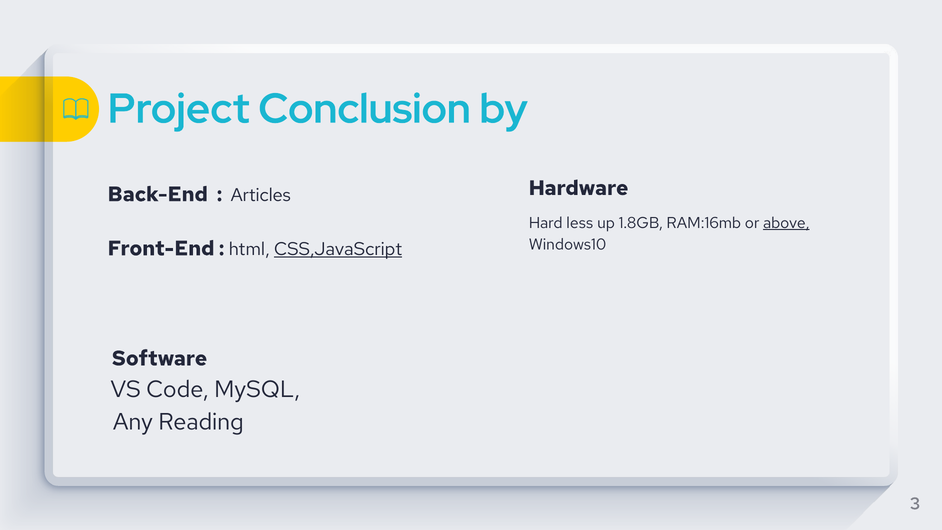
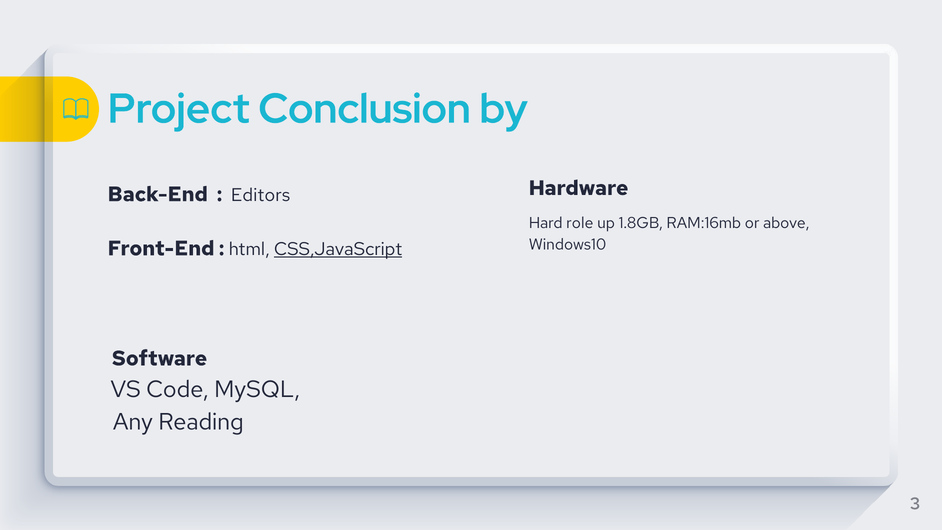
Articles: Articles -> Editors (261, 195)
less: less -> role (580, 223)
above underline: present -> none (786, 223)
